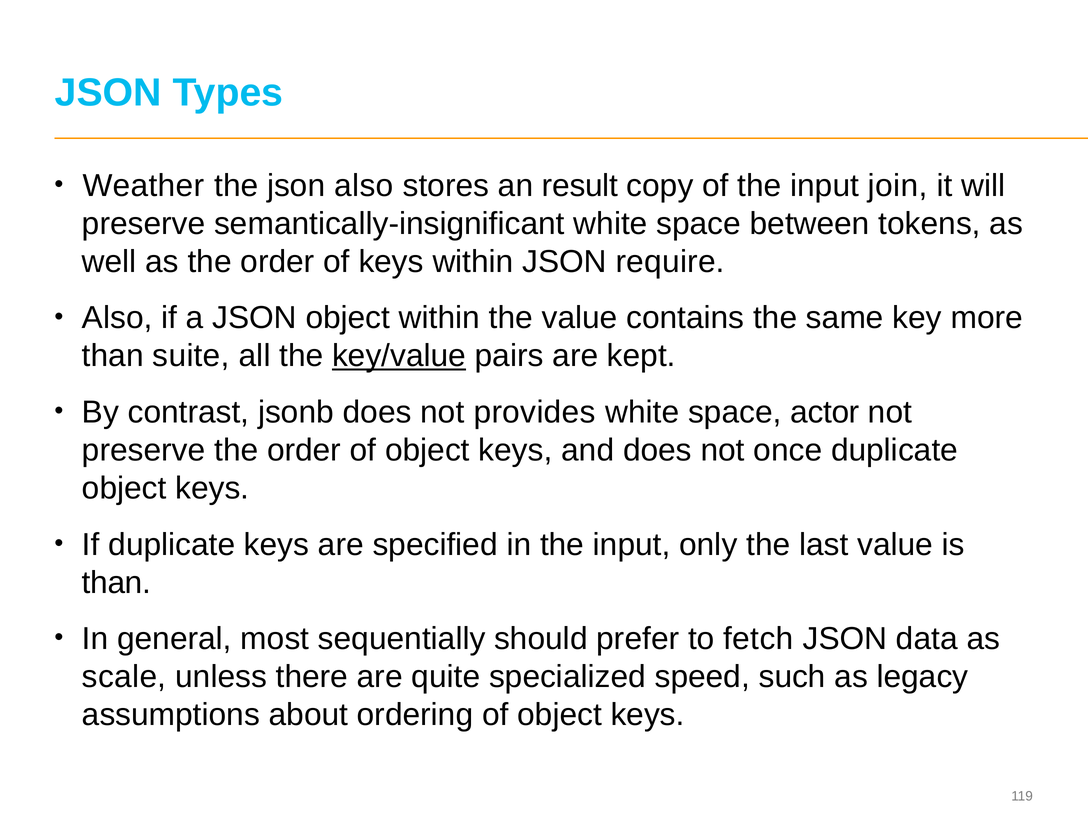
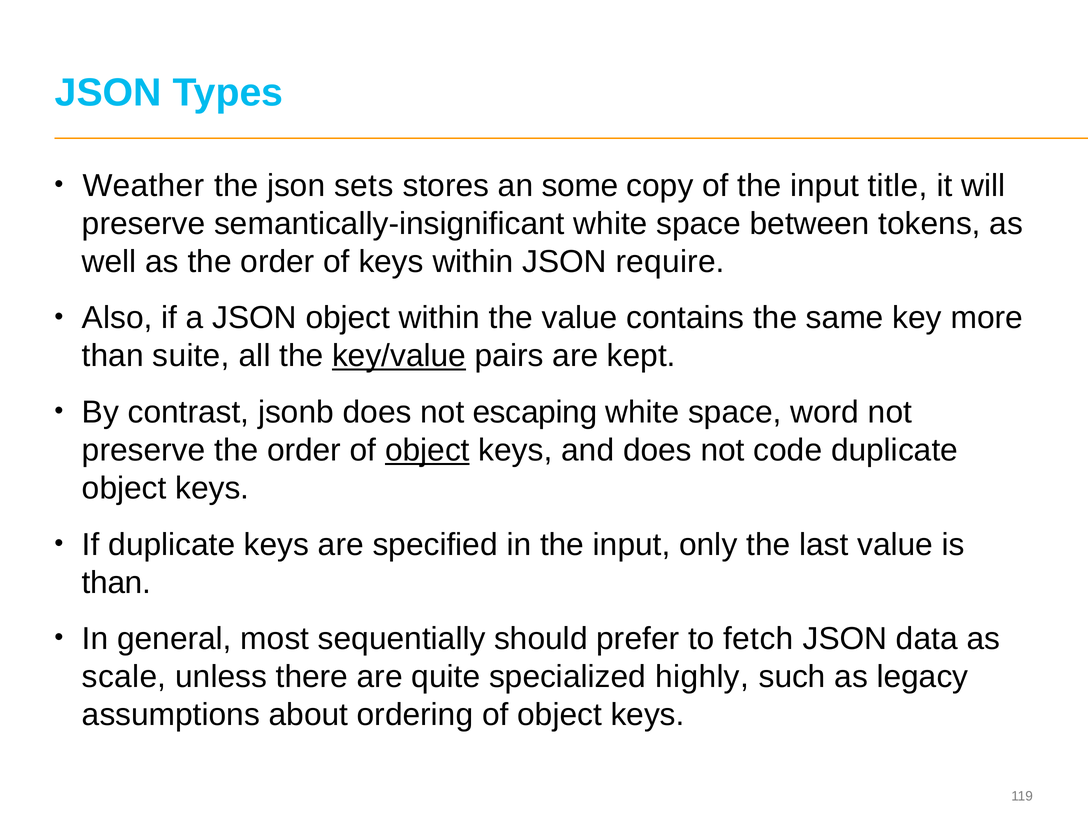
json also: also -> sets (364, 186)
result: result -> some (580, 186)
join: join -> title (898, 186)
provides: provides -> escaping (535, 412)
actor: actor -> word (825, 412)
object underline: none -> present (427, 450)
once: once -> code (788, 450)
speed: speed -> highly (702, 677)
